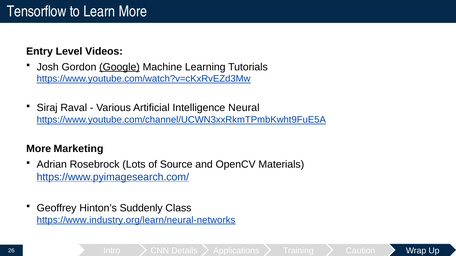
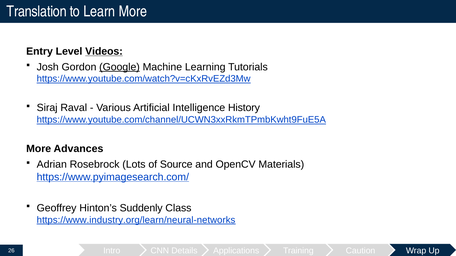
Tensorflow: Tensorflow -> Translation (37, 11)
Videos underline: none -> present (104, 51)
Neural: Neural -> History (244, 108)
Marketing: Marketing -> Advances (78, 149)
